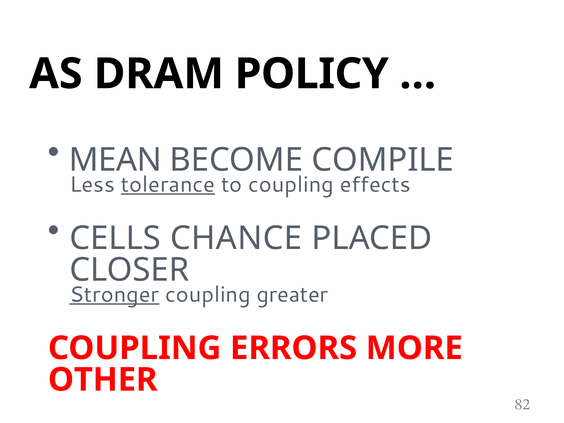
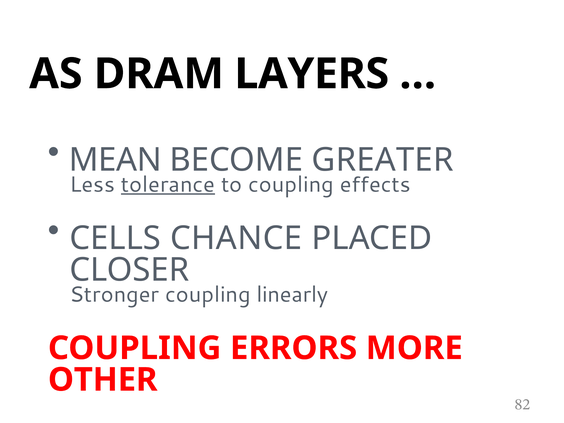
POLICY: POLICY -> LAYERS (312, 74)
COMPILE: COMPILE -> GREATER (383, 160)
Stronger underline: present -> none (114, 295)
greater: greater -> linearly (292, 295)
